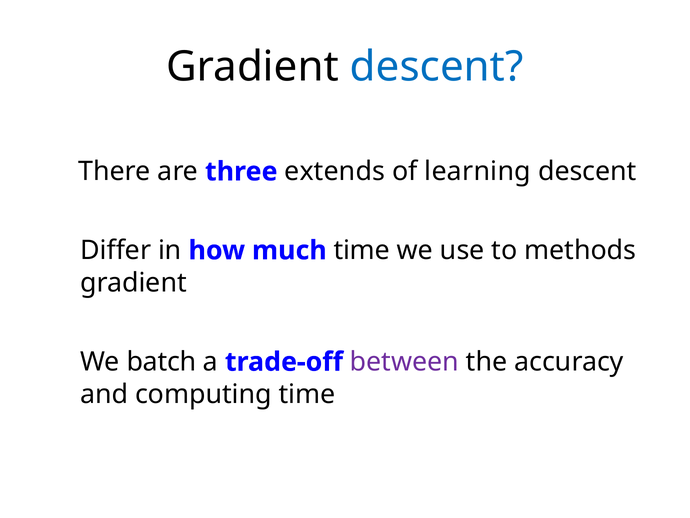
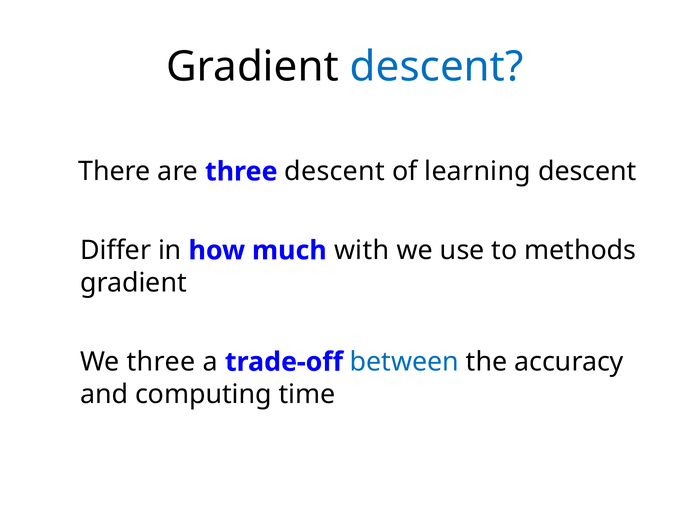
three extends: extends -> descent (335, 171)
much time: time -> with (362, 250)
We batch: batch -> three (161, 362)
between colour: purple -> blue (404, 362)
